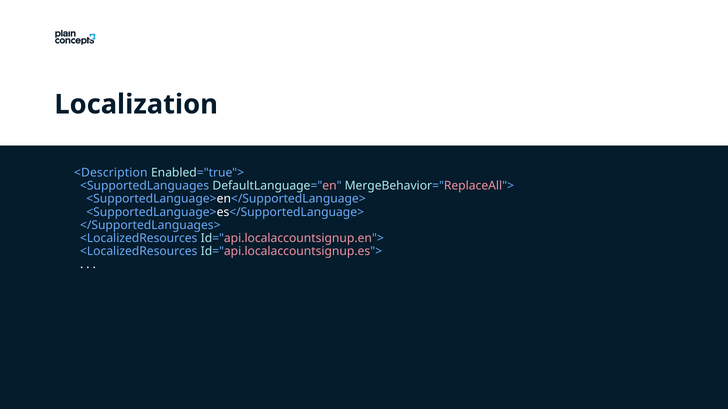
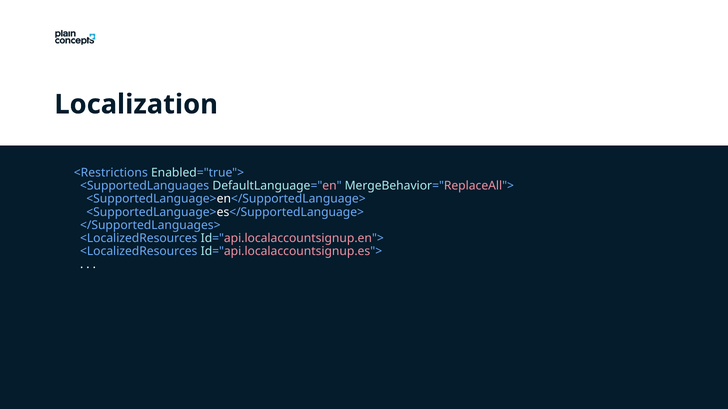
<Description: <Description -> <Restrictions (111, 173)
